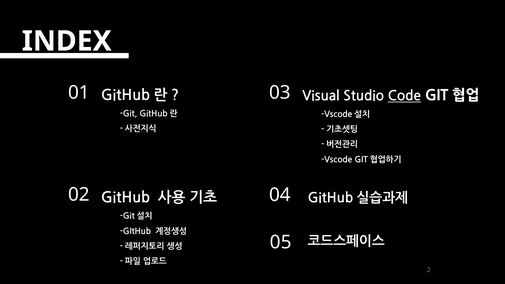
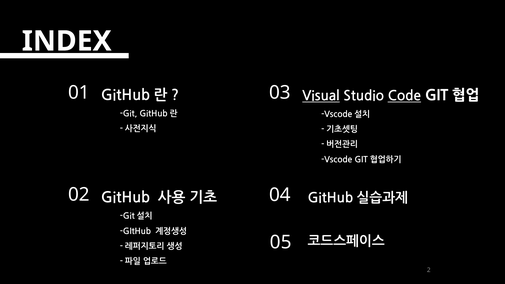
Visual underline: none -> present (321, 96)
